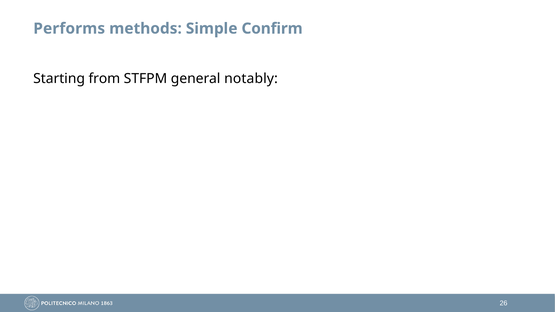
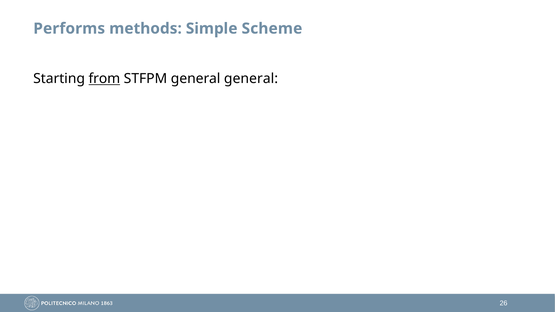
Confirm: Confirm -> Scheme (272, 29)
from underline: none -> present (104, 79)
general notably: notably -> general (251, 79)
